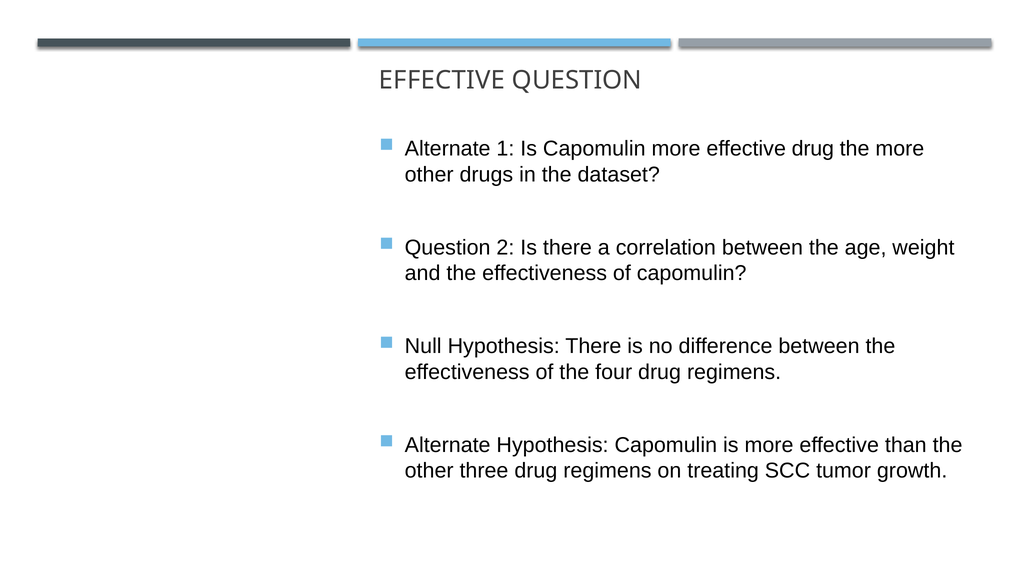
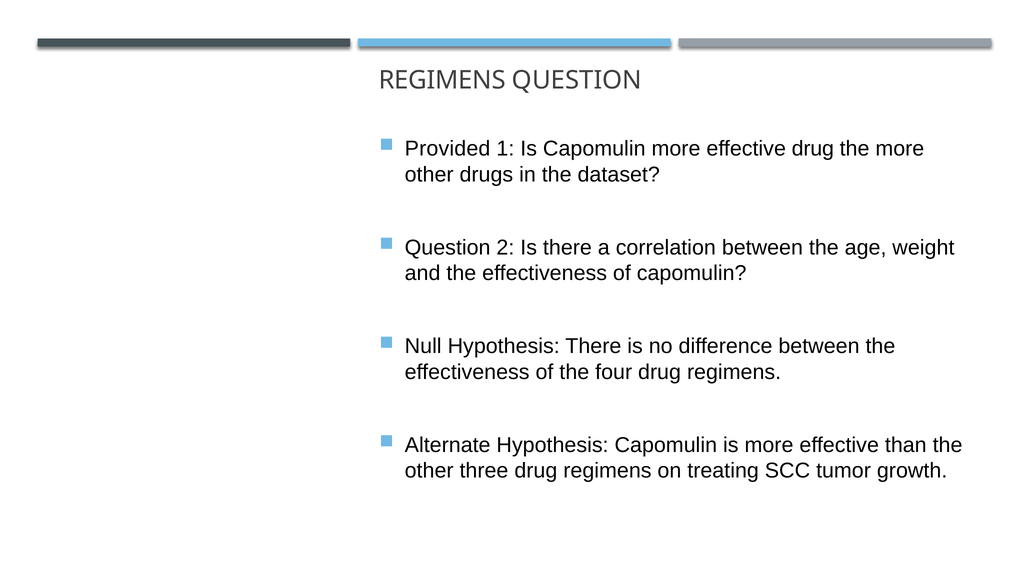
EFFECTIVE: EFFECTIVE -> REGIMENS (442, 80)
Alternate: Alternate -> Provided (448, 149)
